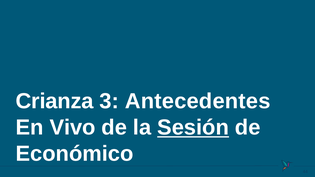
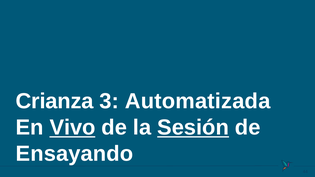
Antecedentes: Antecedentes -> Automatizada (198, 101)
Vivo underline: none -> present (72, 128)
Económico: Económico -> Ensayando (74, 154)
